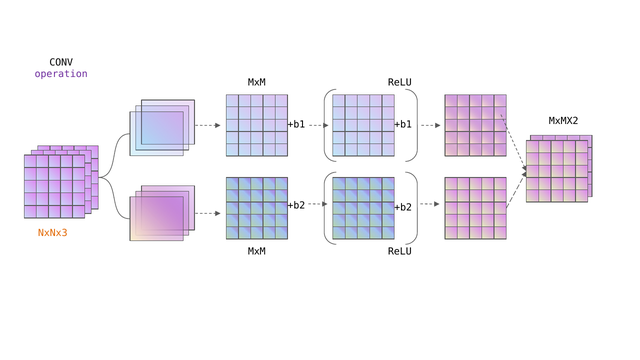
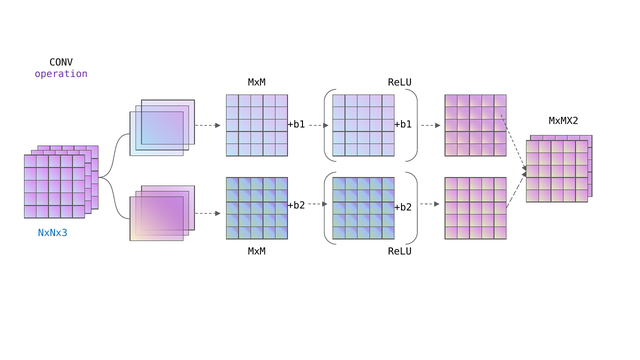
NxNx3 colour: orange -> blue (53, 233)
